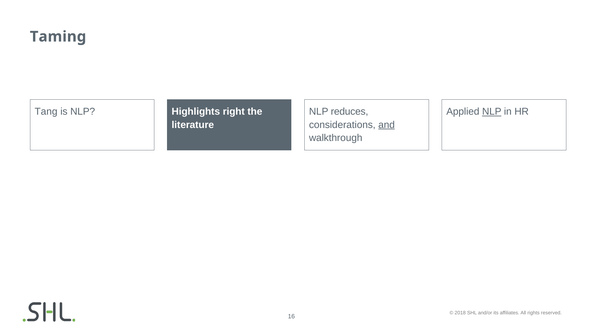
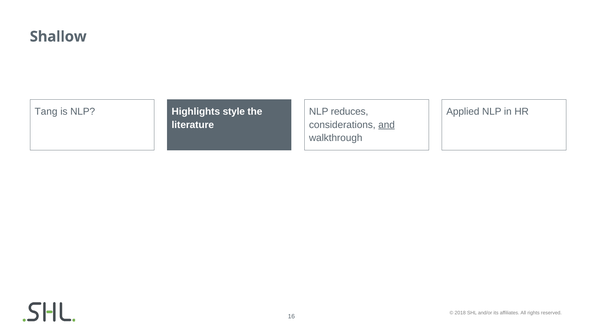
Taming: Taming -> Shallow (58, 37)
right: right -> style (234, 112)
NLP underline: present -> none (492, 112)
